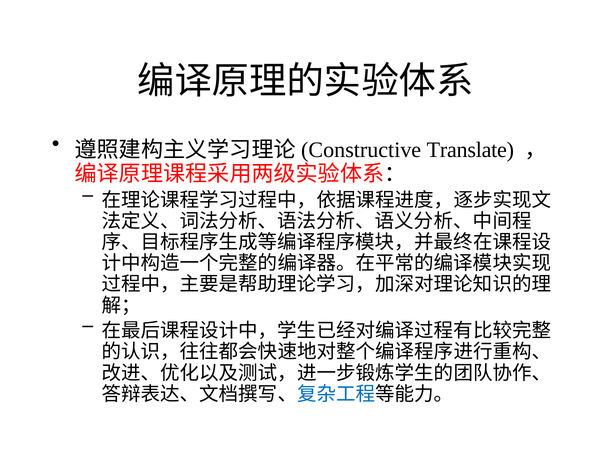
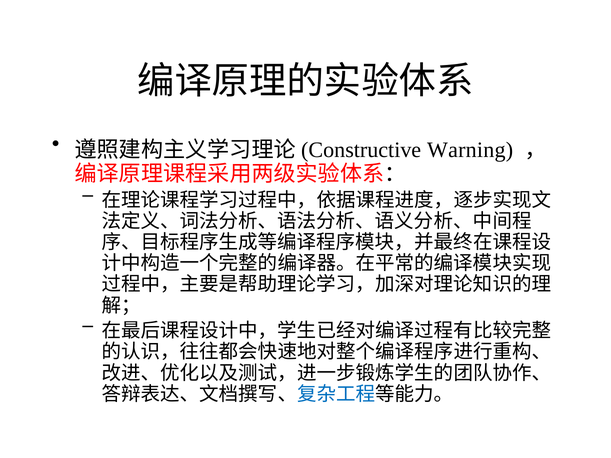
Translate: Translate -> Warning (470, 150)
